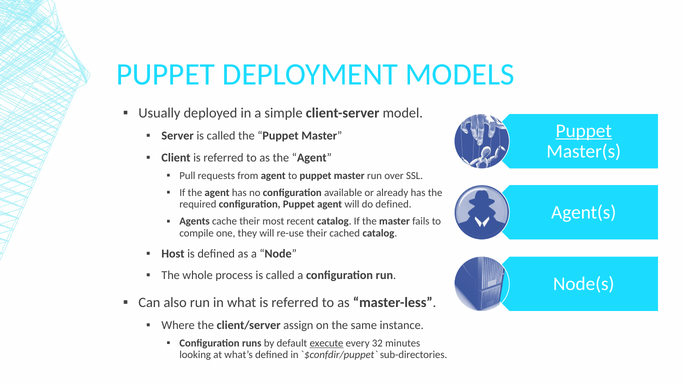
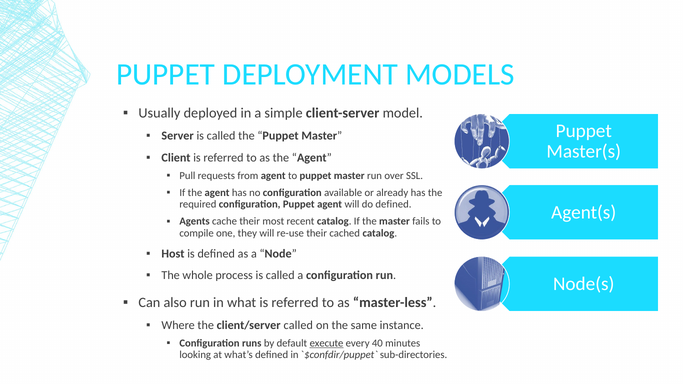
Puppet underline: present -> none (584, 131)
client/server assign: assign -> called (298, 325)
32: 32 -> 40 (377, 343)
